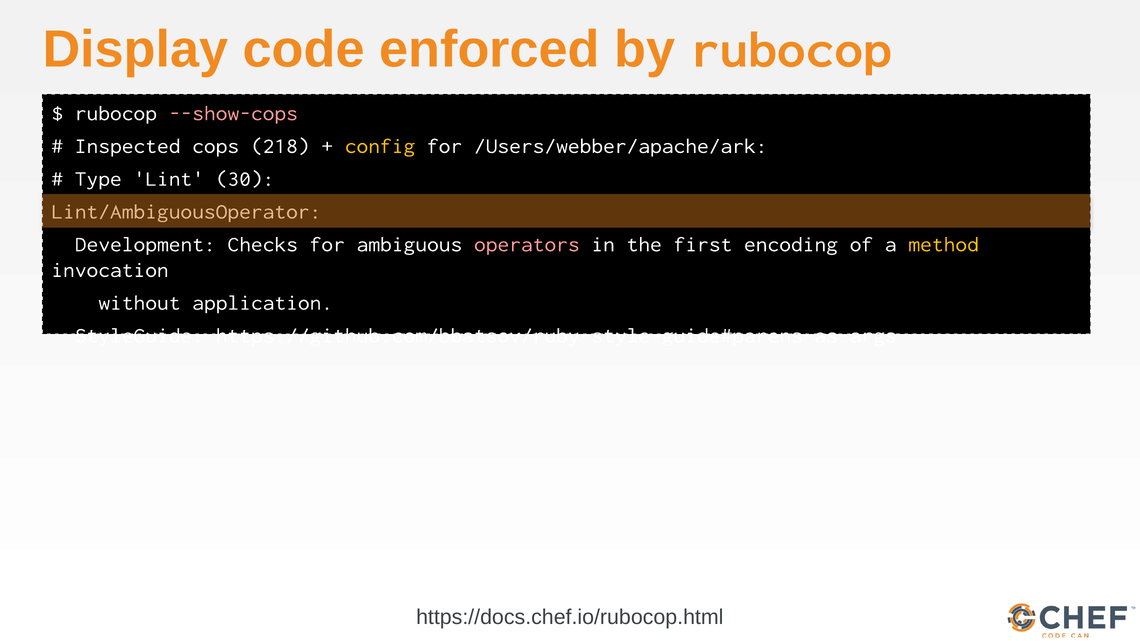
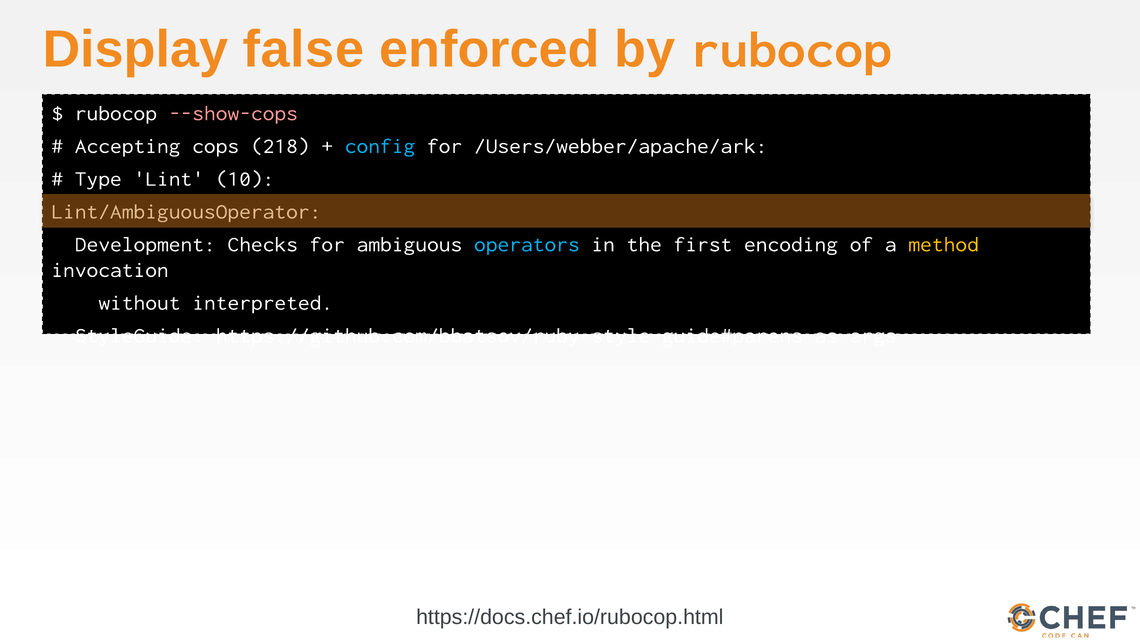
code: code -> false (304, 49)
Inspected: Inspected -> Accepting (128, 146)
config colour: yellow -> light blue (380, 146)
30: 30 -> 10 (245, 179)
operators colour: pink -> light blue (527, 244)
application: application -> interpreted (263, 303)
